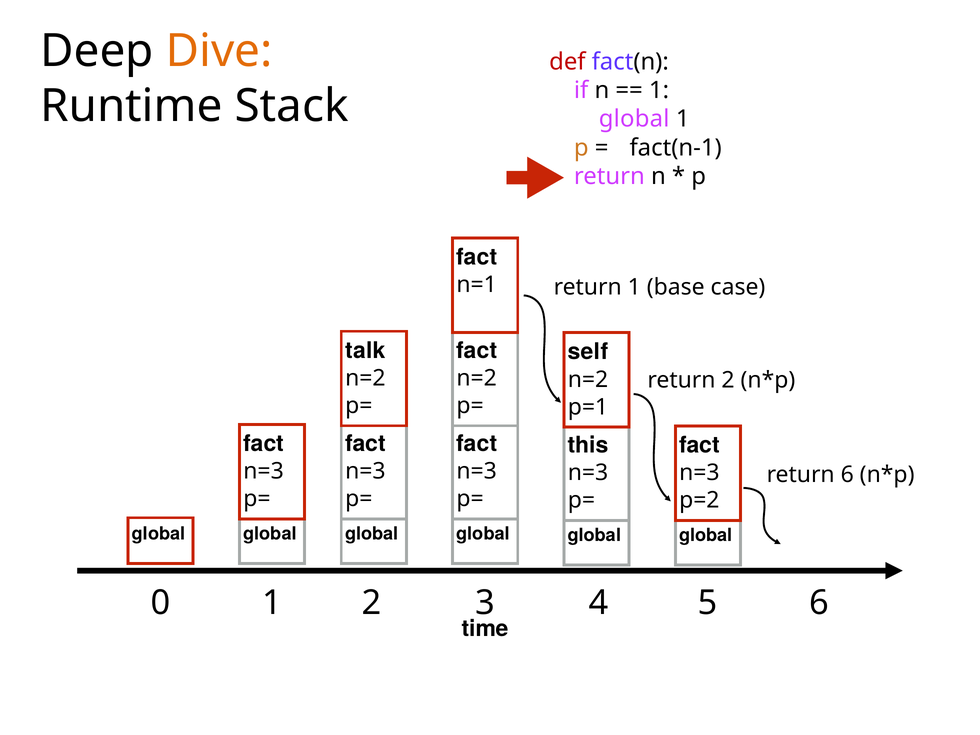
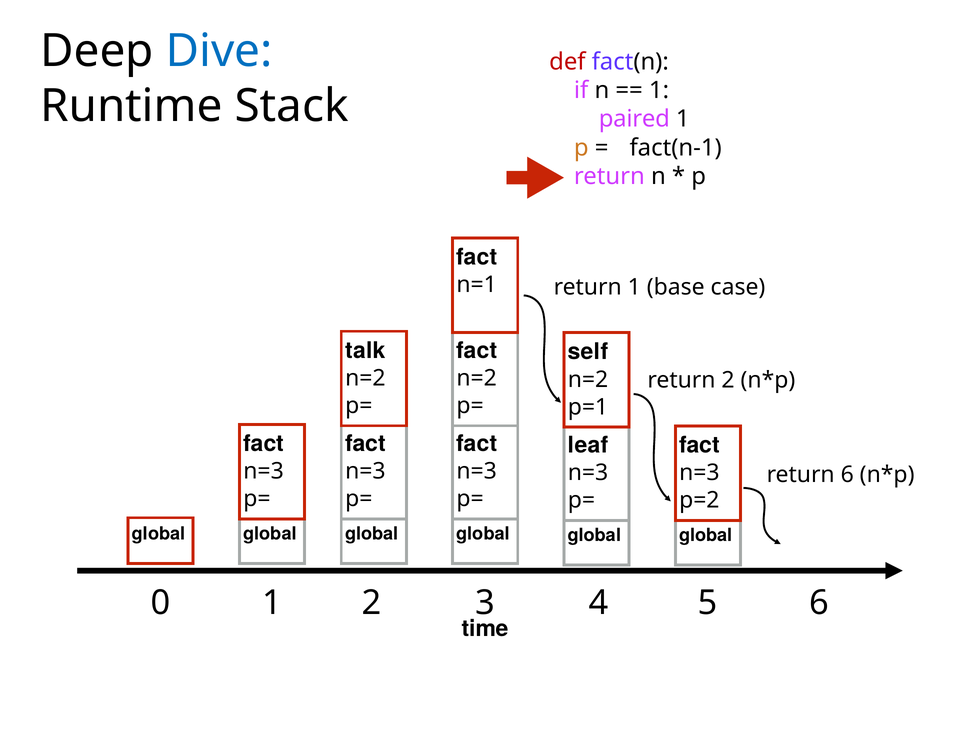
Dive colour: orange -> blue (219, 51)
global: global -> paired (634, 119)
this: this -> leaf (588, 445)
